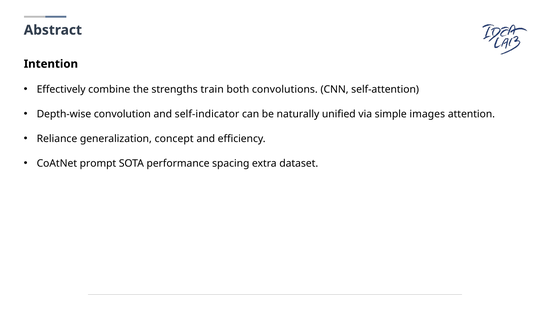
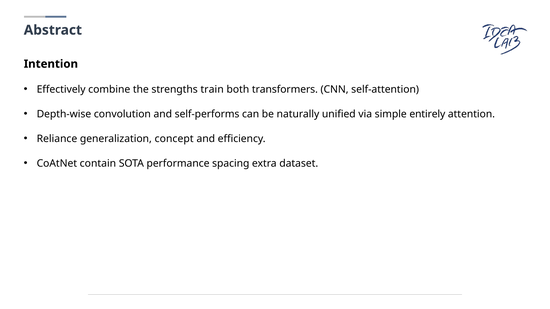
convolutions: convolutions -> transformers (285, 89)
self-indicator: self-indicator -> self-performs (207, 114)
images: images -> entirely (427, 114)
prompt: prompt -> contain (98, 164)
